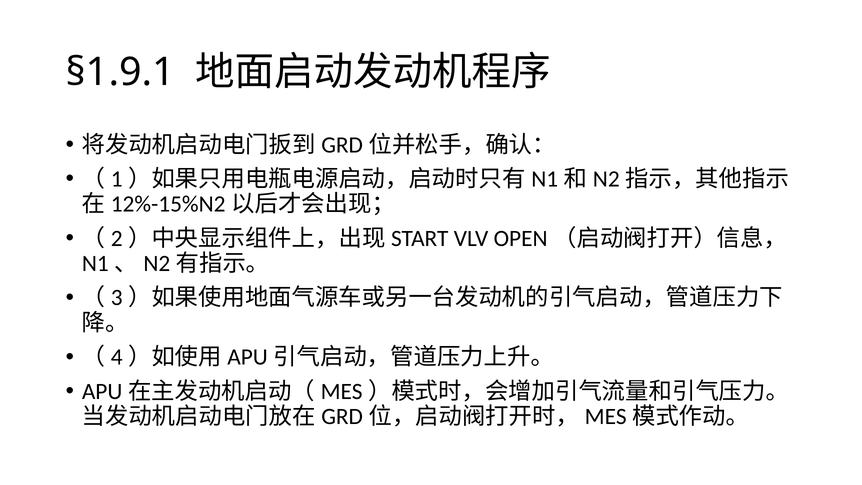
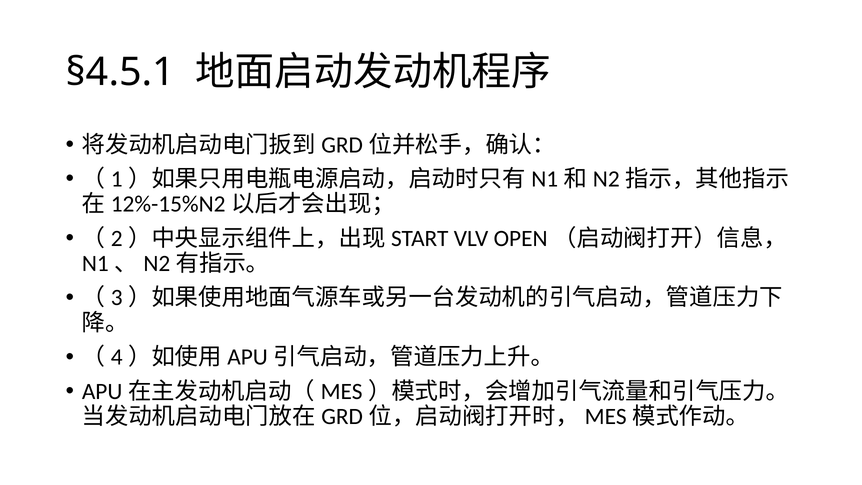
§1.9.1: §1.9.1 -> §4.5.1 (120, 72)
